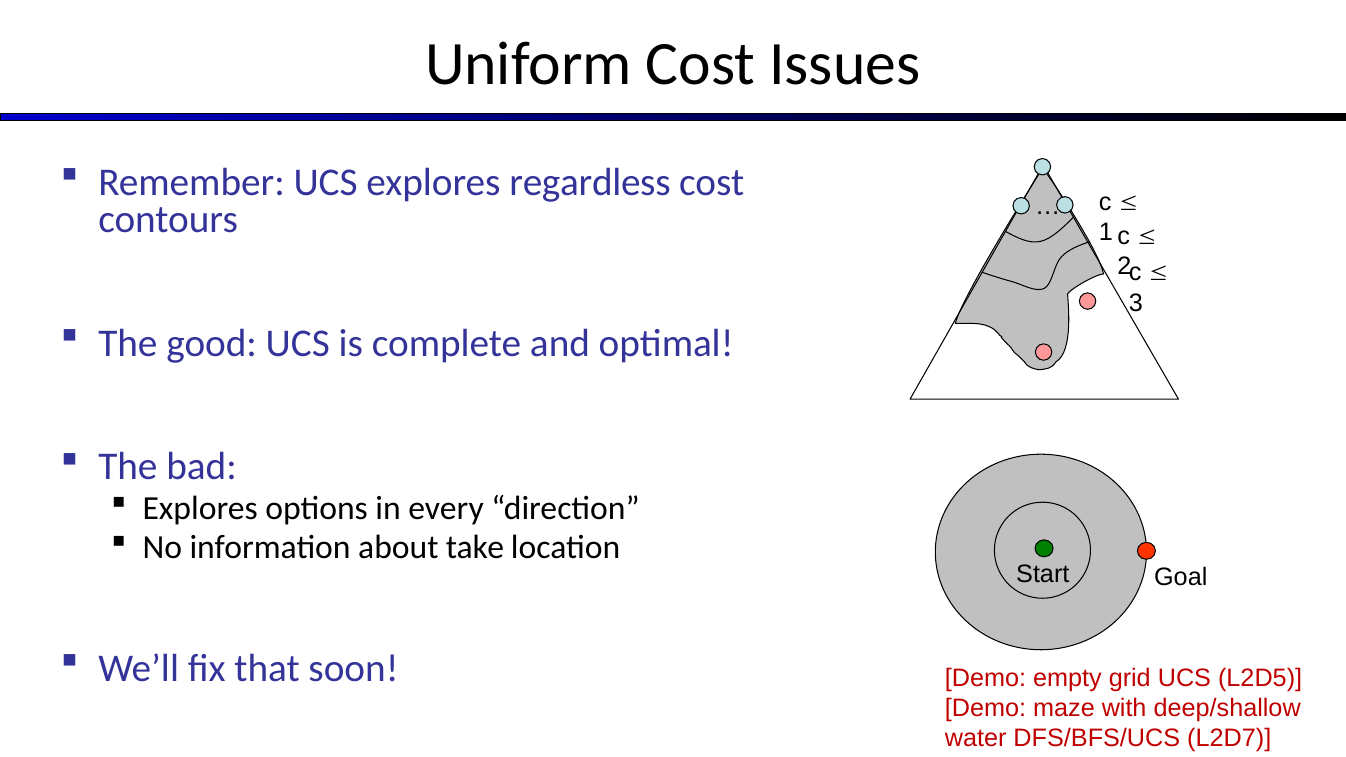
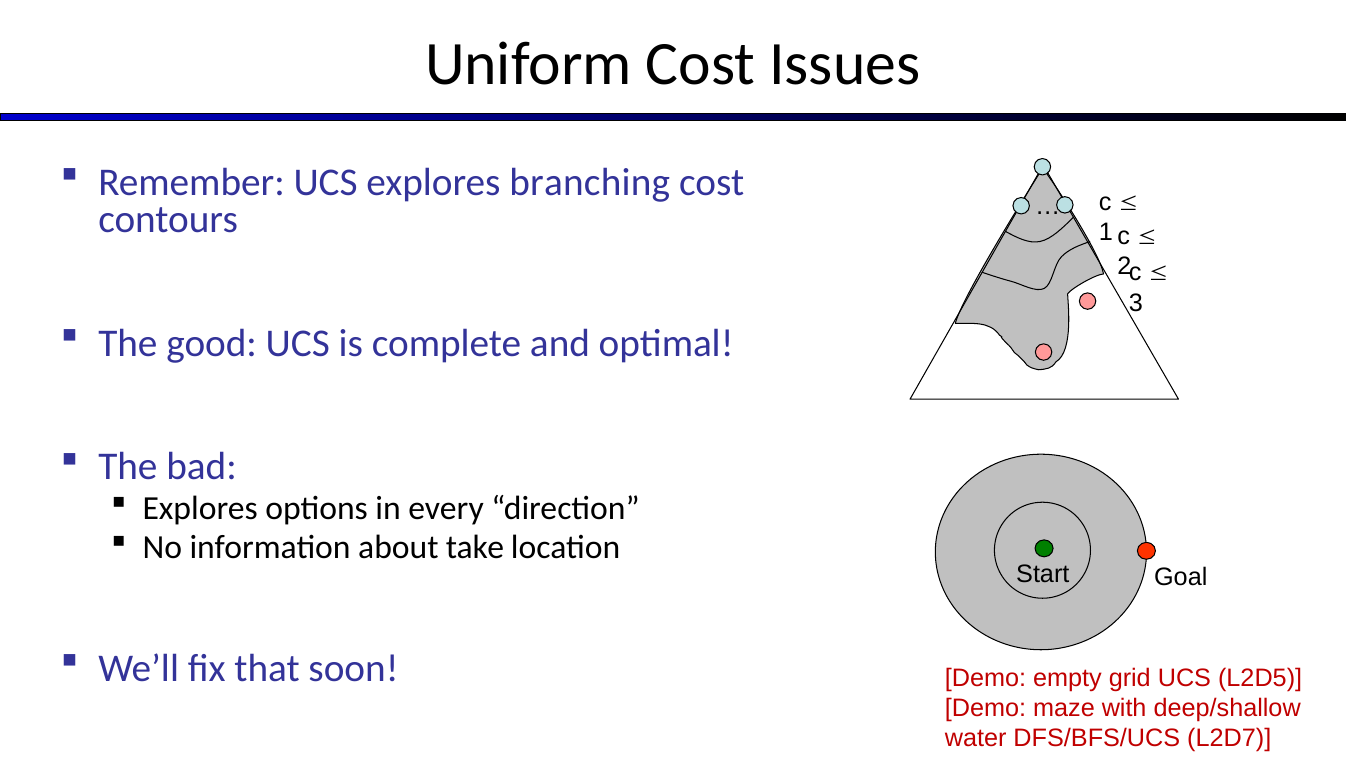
regardless: regardless -> branching (590, 182)
